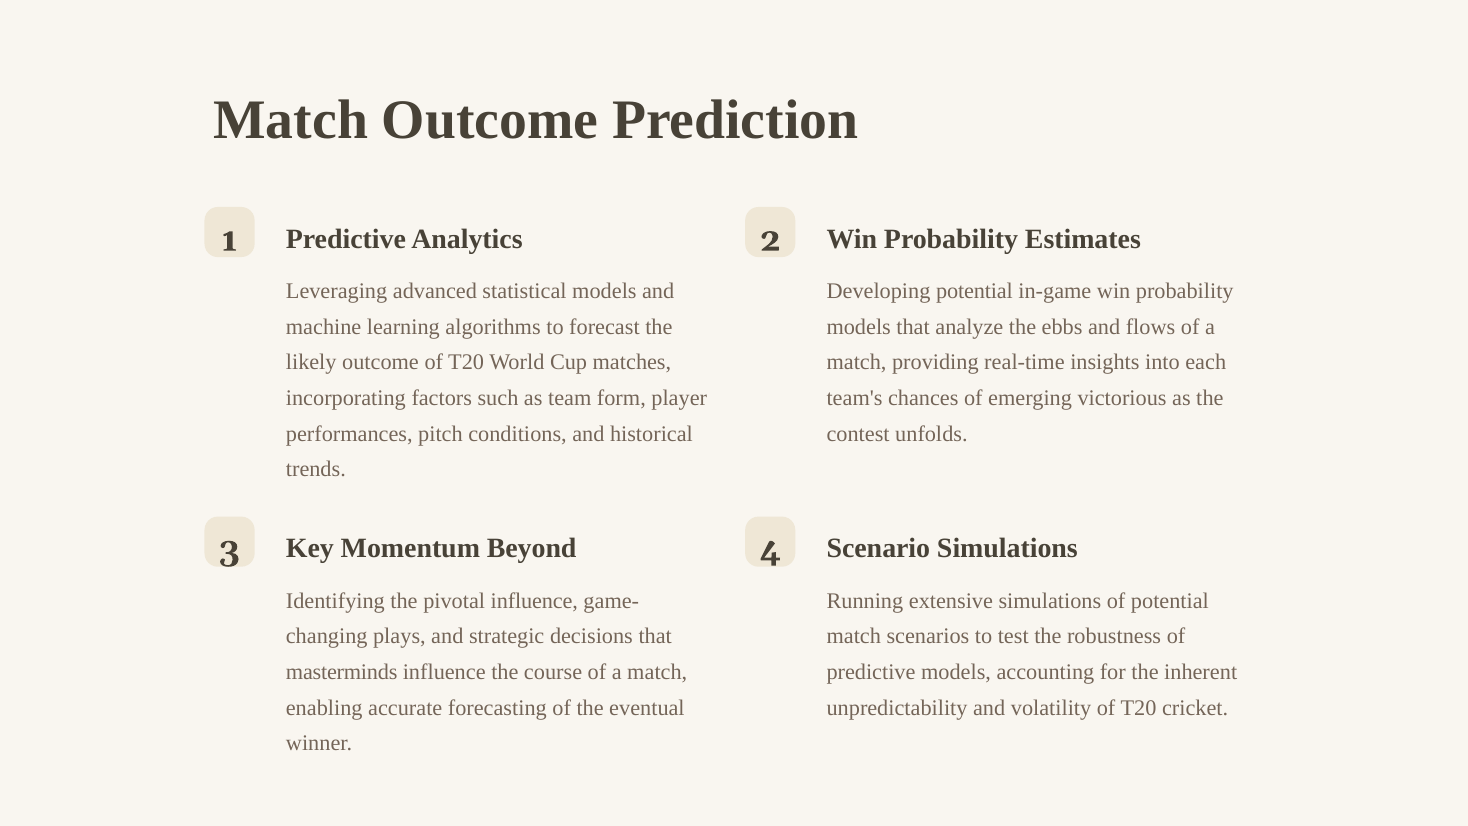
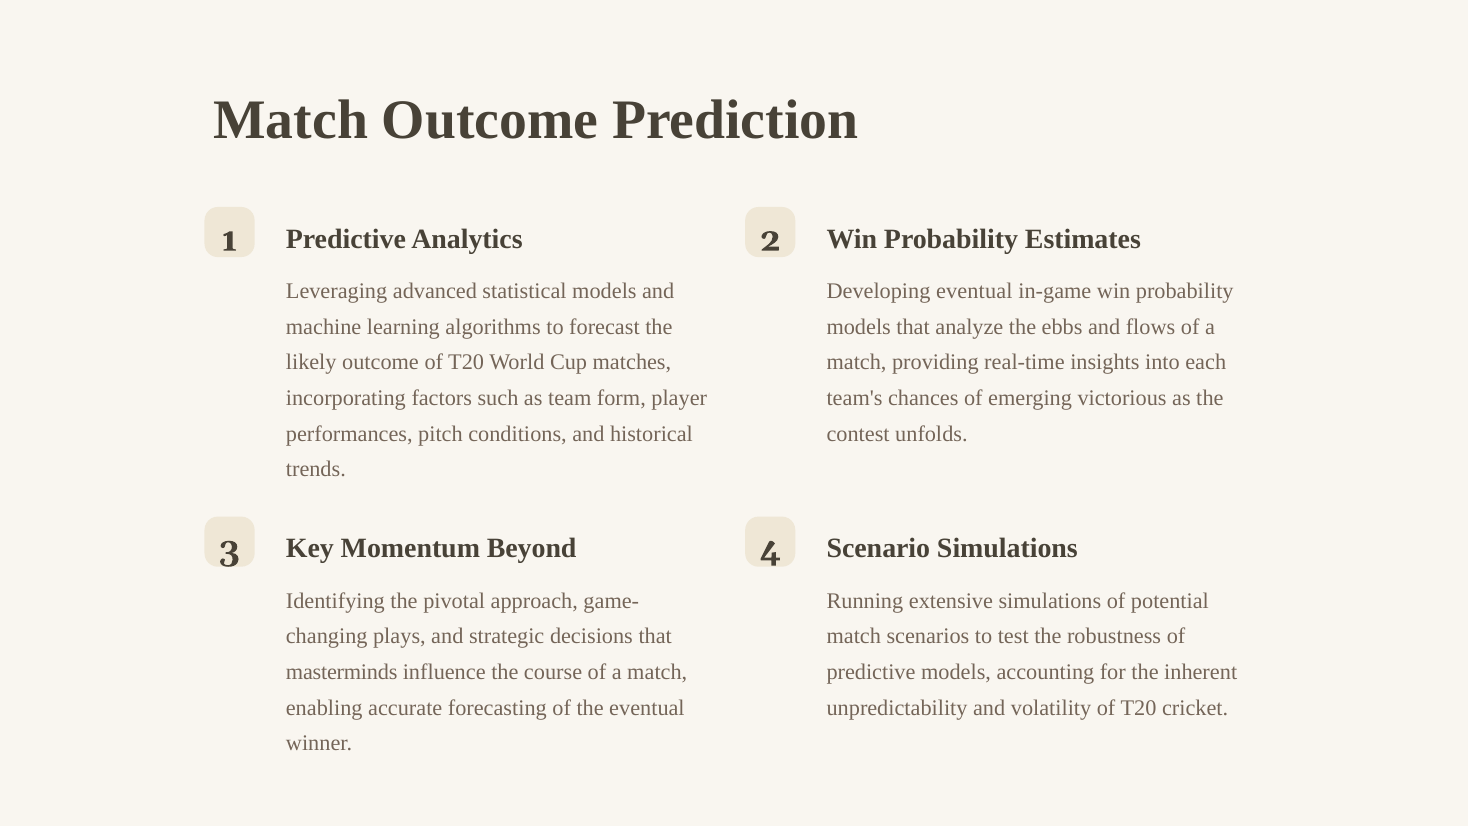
Developing potential: potential -> eventual (974, 291)
pivotal influence: influence -> approach (534, 601)
